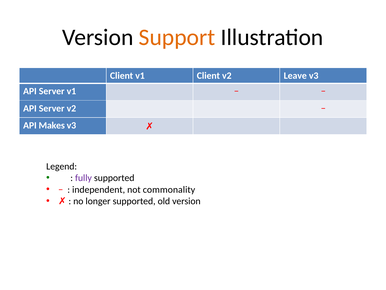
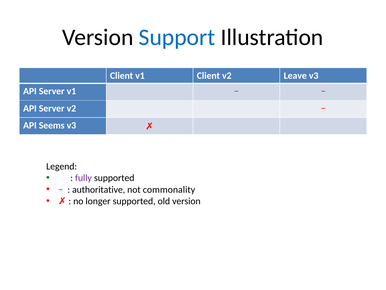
Support colour: orange -> blue (177, 37)
Makes: Makes -> Seems (52, 125)
independent: independent -> authoritative (99, 189)
